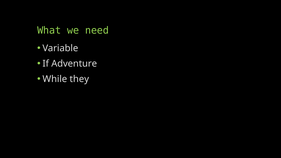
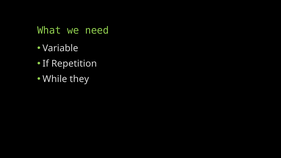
Adventure: Adventure -> Repetition (74, 64)
